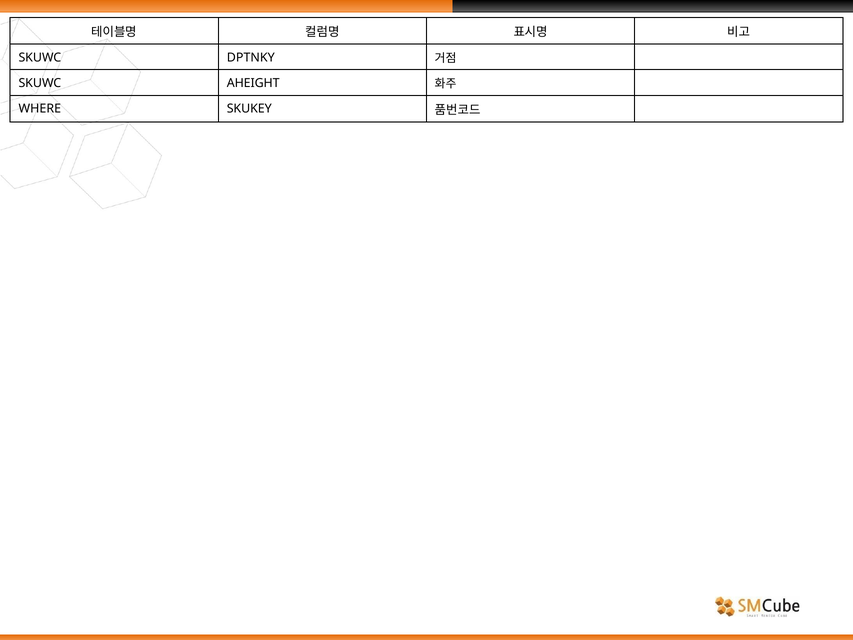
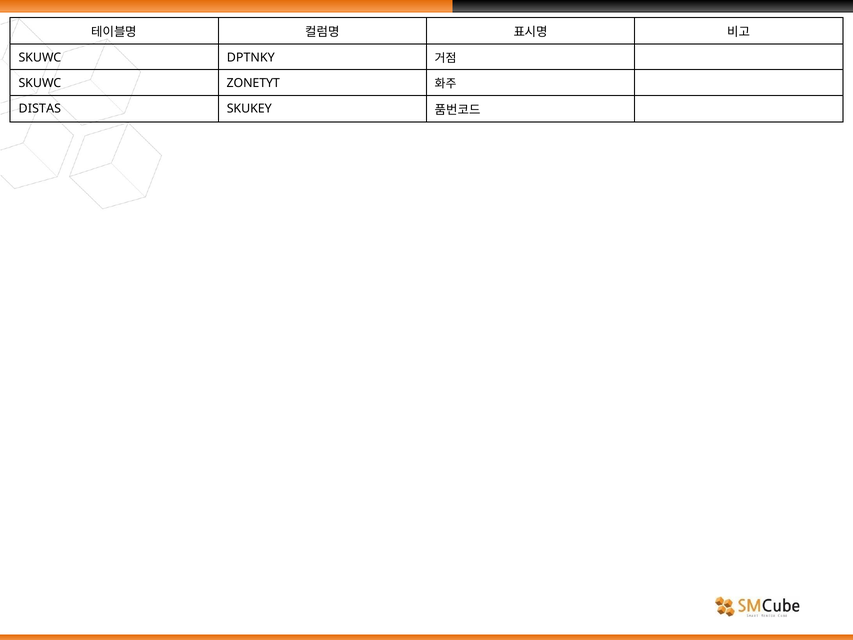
AHEIGHT: AHEIGHT -> ZONETYT (253, 83)
WHERE: WHERE -> DISTAS (40, 109)
